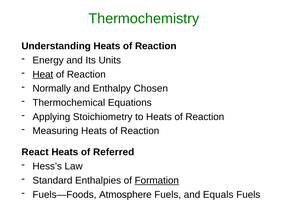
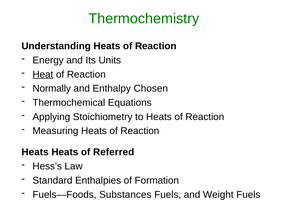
React: React -> Heats (35, 152)
Formation underline: present -> none (157, 181)
Atmosphere: Atmosphere -> Substances (125, 195)
Equals: Equals -> Weight (218, 195)
